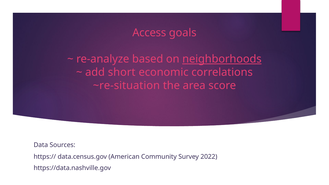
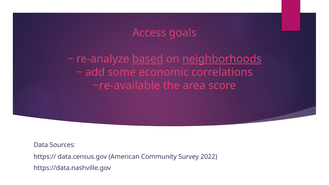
based underline: none -> present (148, 59)
short: short -> some (122, 72)
~re-situation: ~re-situation -> ~re-available (126, 85)
